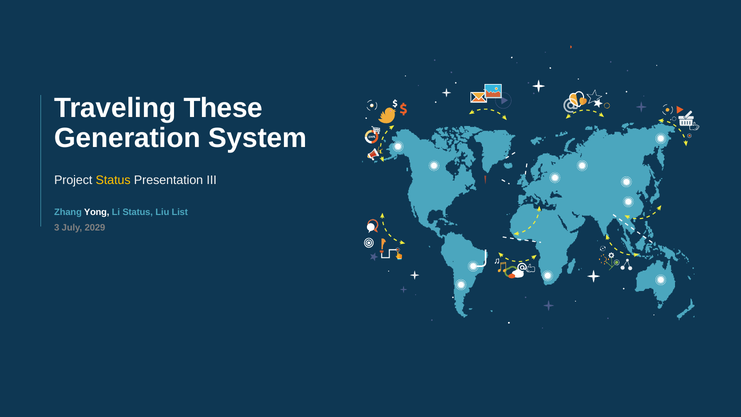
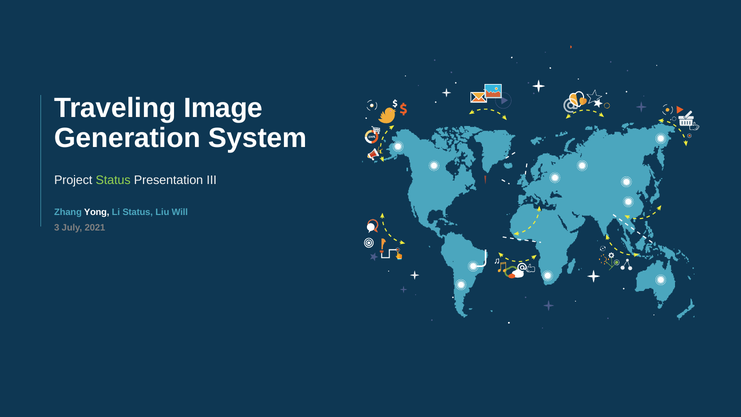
These: These -> Image (223, 108)
Status colour: yellow -> light green (113, 180)
List: List -> Will (180, 212)
2029: 2029 -> 2021 (95, 227)
